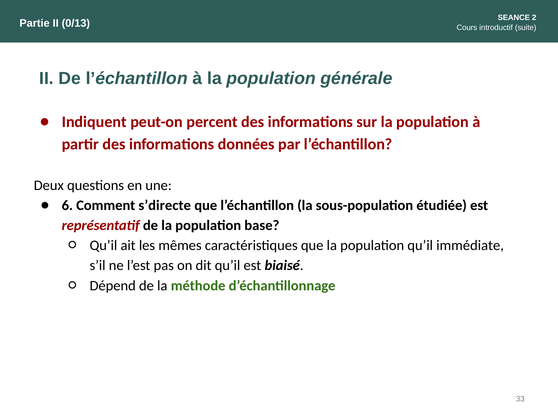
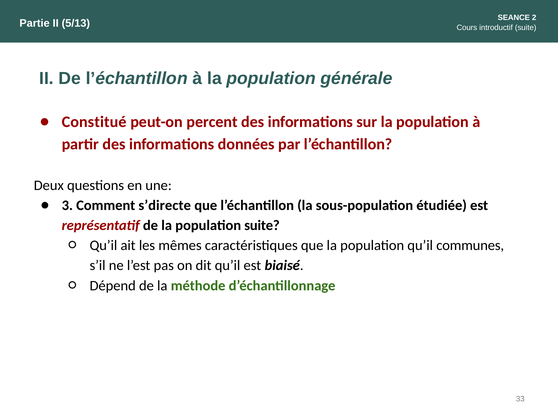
0/13: 0/13 -> 5/13 (76, 23)
Indiquent: Indiquent -> Constitué (94, 122)
6: 6 -> 3 (67, 206)
population base: base -> suite (262, 226)
immédiate: immédiate -> communes (470, 246)
